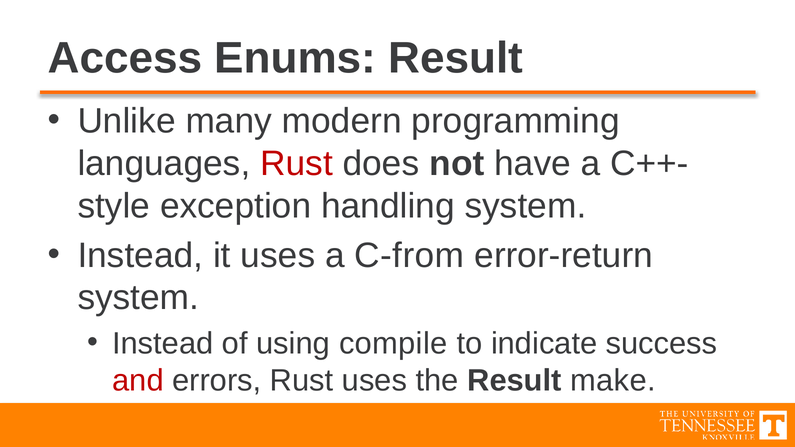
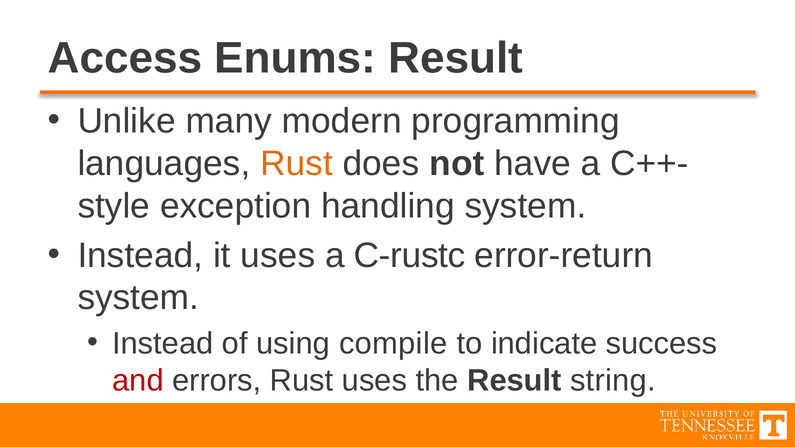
Rust colour: red -> orange (297, 164)
C-from: C-from -> C-rustc (410, 256)
make: make -> string (613, 381)
